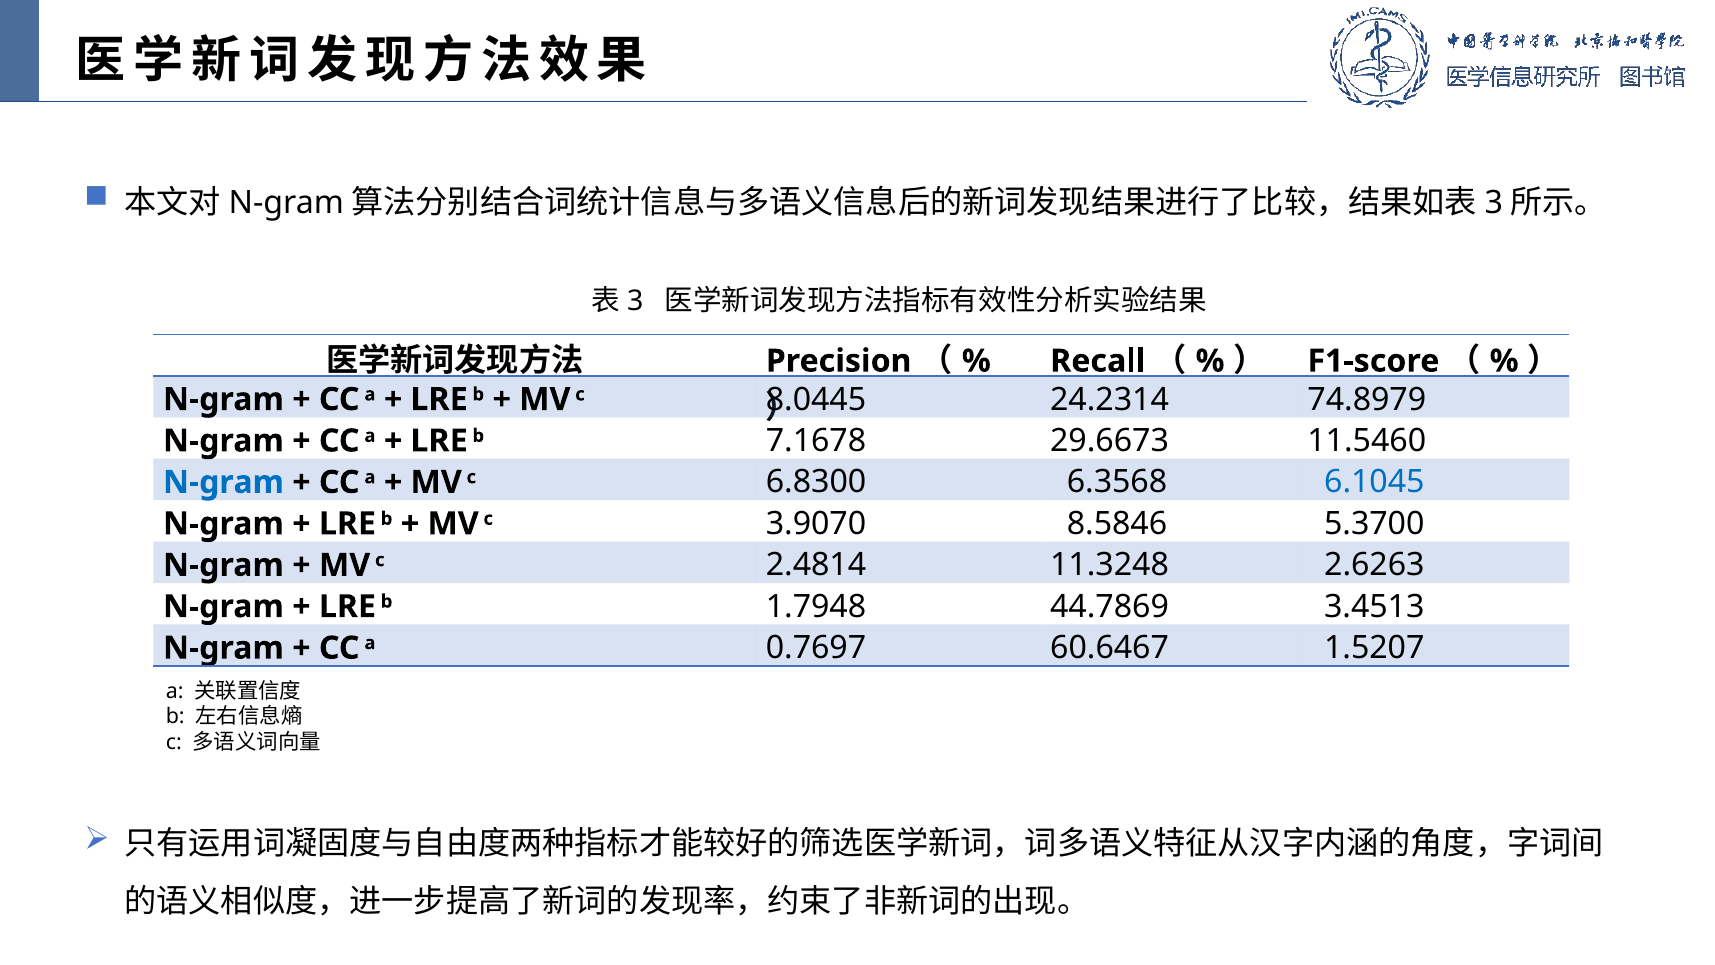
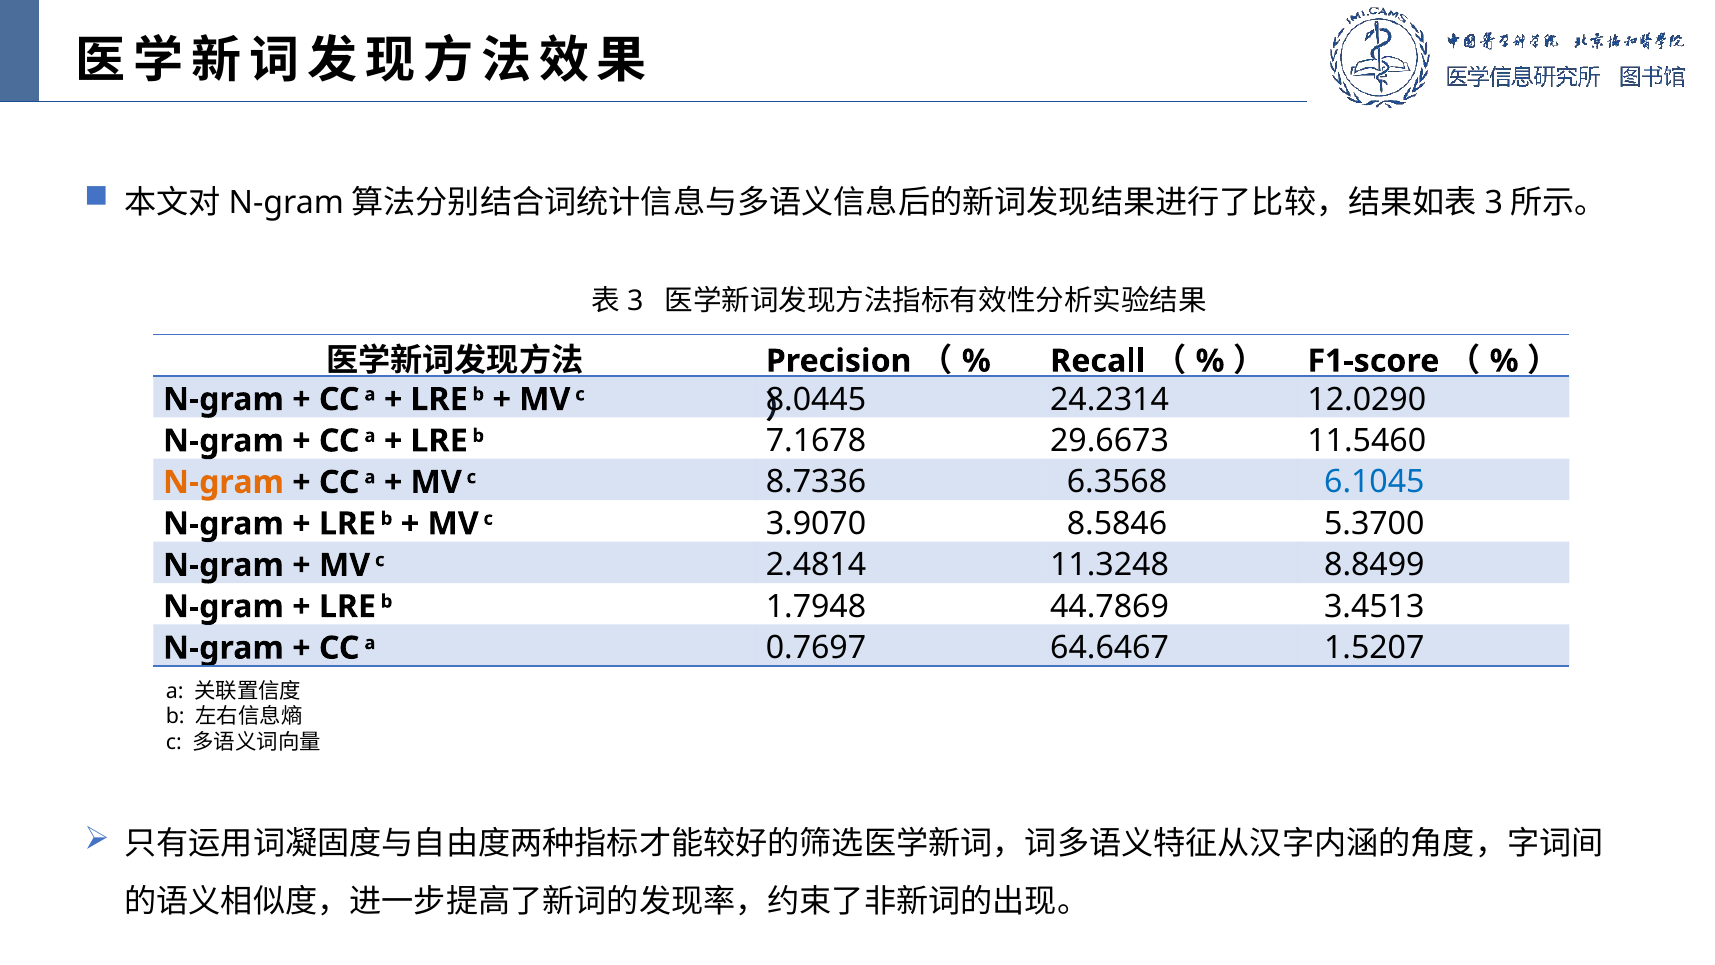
74.8979: 74.8979 -> 12.0290 (1367, 399)
N-gram colour: blue -> orange (223, 482)
6.8300: 6.8300 -> 8.7336 (816, 482)
2.6263: 2.6263 -> 8.8499 (1374, 565)
60.6467: 60.6467 -> 64.6467 (1110, 648)
